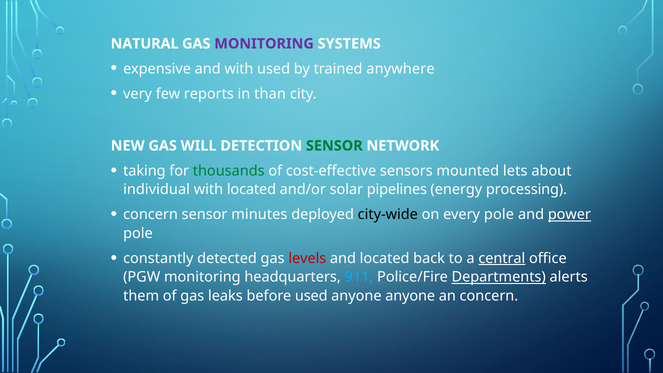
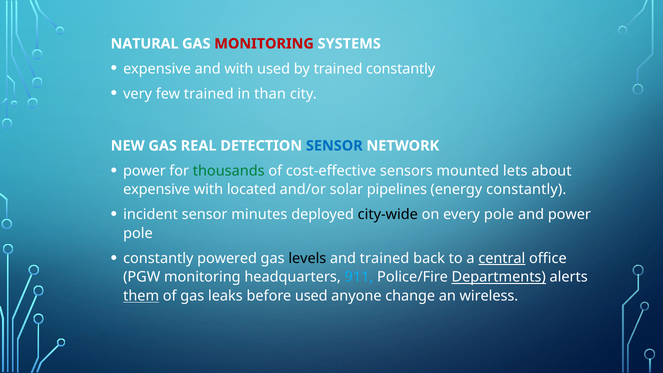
MONITORING colour: purple -> red (264, 44)
trained anywhere: anywhere -> constantly (401, 69)
few reports: reports -> trained (209, 94)
WILL: WILL -> REAL (199, 146)
SENSOR colour: green -> blue (334, 146)
taking: taking -> power (144, 171)
individual: individual -> expensive (157, 190)
energy processing: processing -> constantly (526, 190)
concern: concern -> incident (151, 215)
power underline: present -> none (569, 215)
detected: detected -> powered (227, 258)
levels colour: red -> black (307, 258)
and located: located -> trained (385, 258)
them underline: none -> present (141, 296)
anyone anyone: anyone -> change (410, 296)
an concern: concern -> wireless (489, 296)
